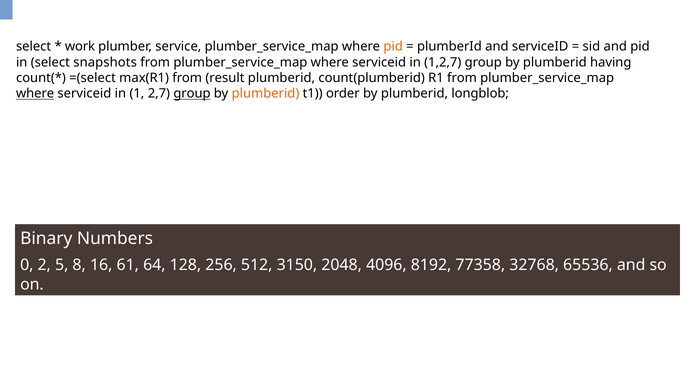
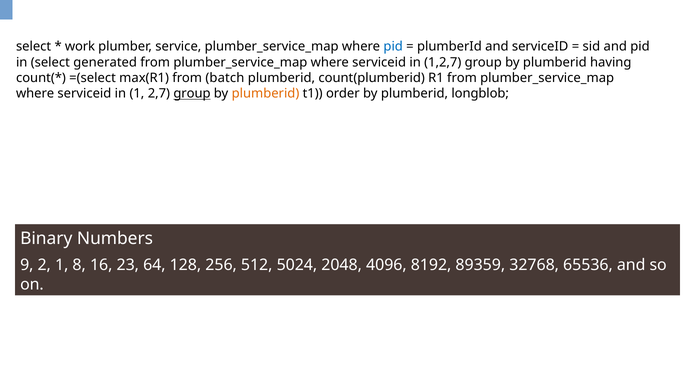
pid colour: orange -> blue (393, 47)
snapshots: snapshots -> generated (105, 62)
result: result -> batch (225, 78)
where underline: present -> none (35, 94)
0: 0 -> 9 (27, 265)
2 5: 5 -> 1 (62, 265)
61: 61 -> 23 (128, 265)
3150: 3150 -> 5024 (297, 265)
77358: 77358 -> 89359 (480, 265)
